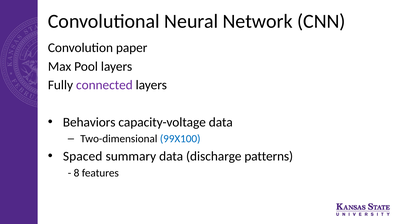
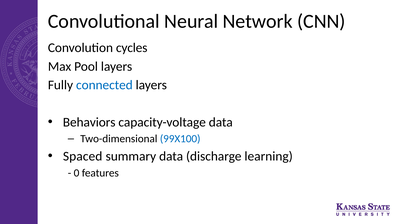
paper: paper -> cycles (132, 48)
connected colour: purple -> blue (104, 85)
patterns: patterns -> learning (269, 157)
8: 8 -> 0 (77, 173)
